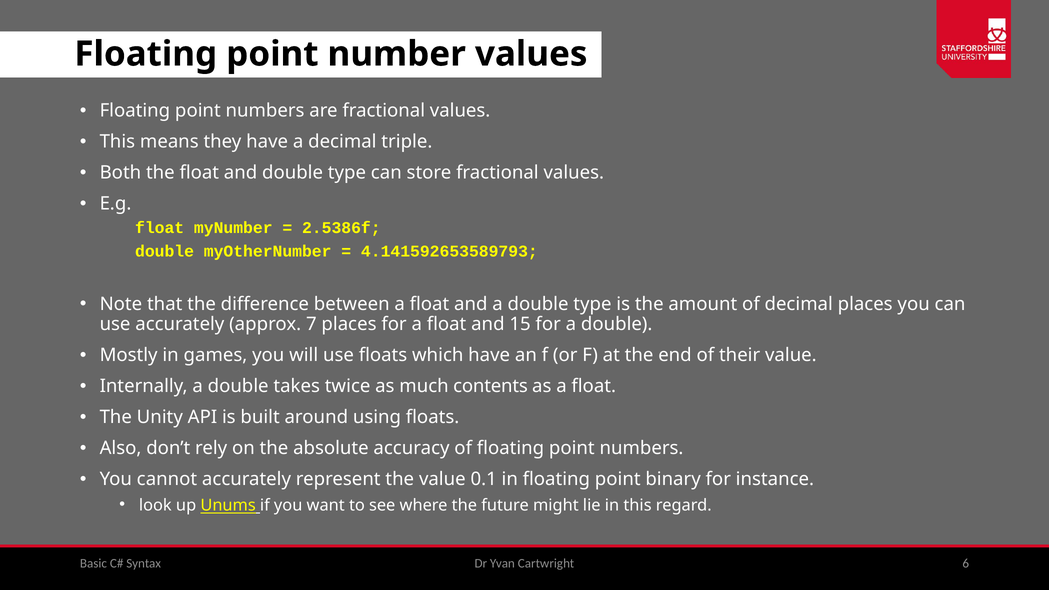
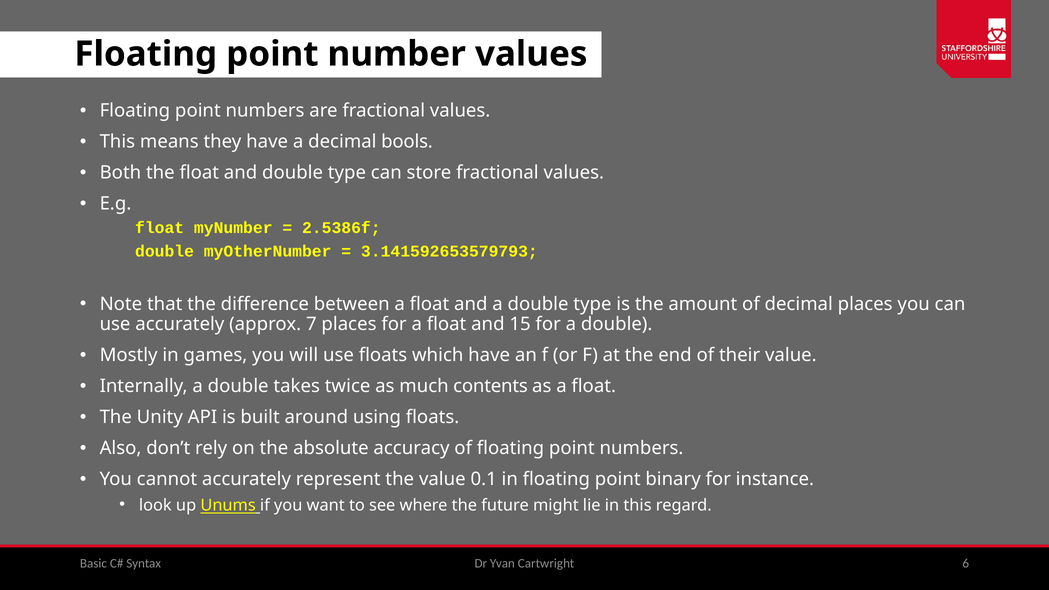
triple: triple -> bools (407, 142)
4.141592653589793: 4.141592653589793 -> 3.141592653579793 (449, 251)
